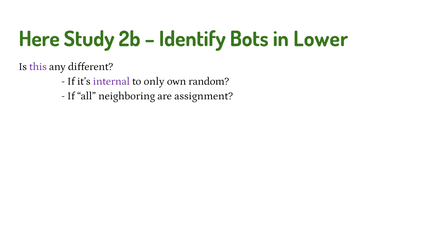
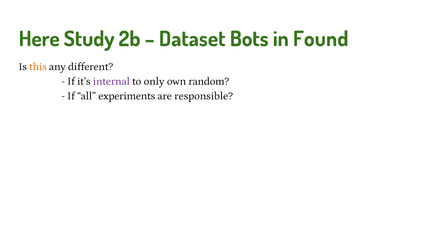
Identify: Identify -> Dataset (192, 39)
Lower: Lower -> Found (321, 39)
this colour: purple -> orange (38, 67)
neighboring: neighboring -> experiments (127, 96)
assignment: assignment -> responsible (204, 96)
